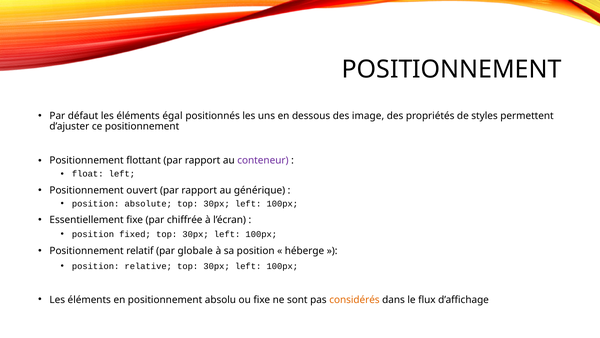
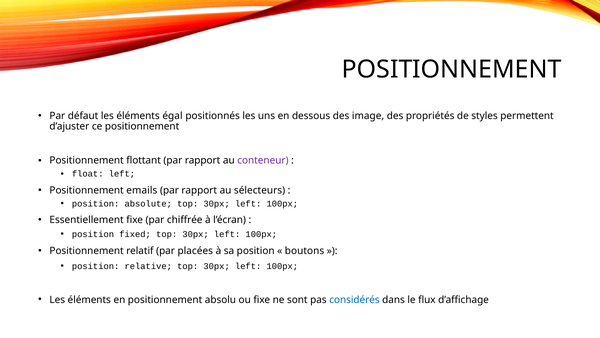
ouvert: ouvert -> emails (142, 190)
générique: générique -> sélecteurs (260, 190)
globale: globale -> placées (195, 250)
héberge: héberge -> boutons (305, 250)
considérés colour: orange -> blue (354, 299)
